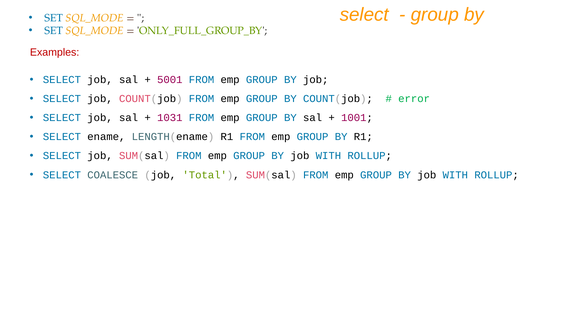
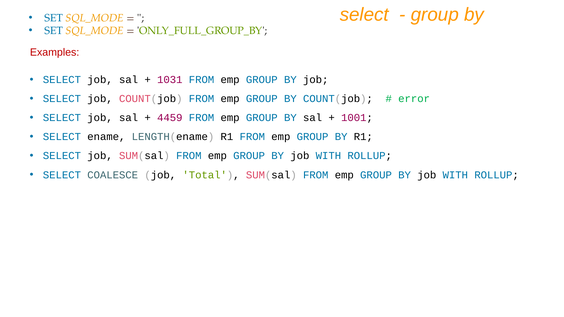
5001: 5001 -> 1031 (170, 80)
1031: 1031 -> 4459 (170, 118)
